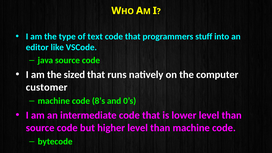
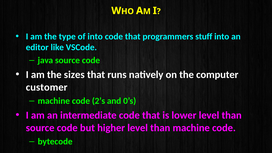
of text: text -> into (95, 36)
sized: sized -> sizes (74, 75)
8’s: 8’s -> 2’s (99, 101)
